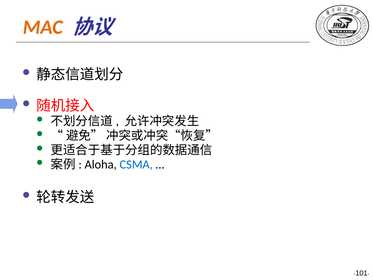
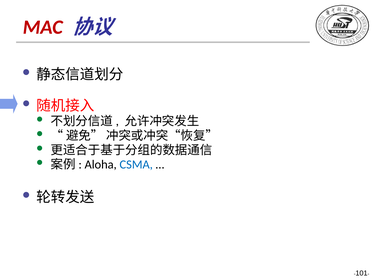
MAC colour: orange -> red (43, 27)
